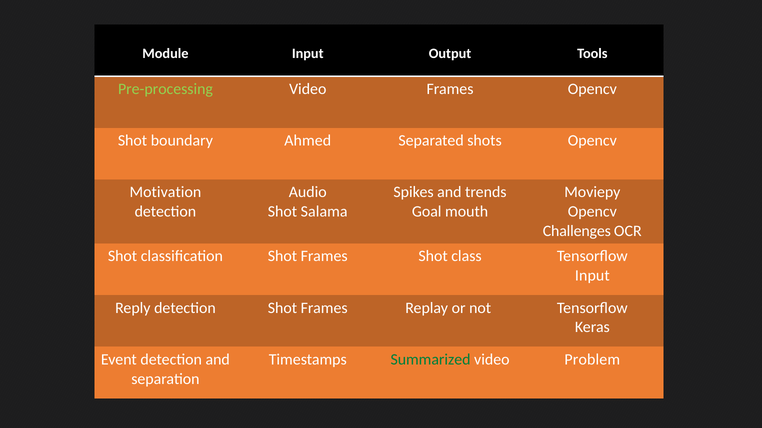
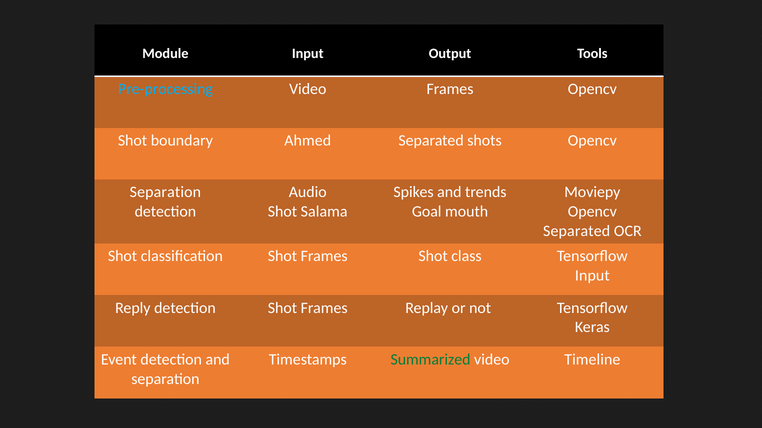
Pre-processing colour: light green -> light blue (165, 89)
Motivation: Motivation -> Separation (165, 193)
Challenges: Challenges -> Separated (577, 231)
Problem: Problem -> Timeline (592, 360)
